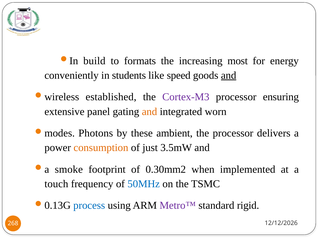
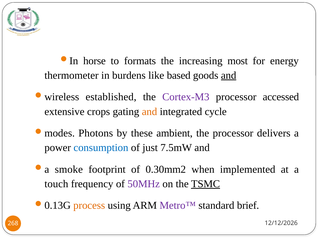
build: build -> horse (94, 61)
conveniently: conveniently -> thermometer (72, 76)
students: students -> burdens (129, 76)
speed: speed -> based (179, 76)
ensuring: ensuring -> accessed (281, 97)
panel: panel -> crops (99, 112)
worn: worn -> cycle (216, 112)
consumption colour: orange -> blue (101, 148)
3.5mW: 3.5mW -> 7.5mW (176, 148)
50MHz colour: blue -> purple (144, 184)
TSMC underline: none -> present (206, 184)
process colour: blue -> orange (89, 206)
rigid: rigid -> brief (248, 206)
